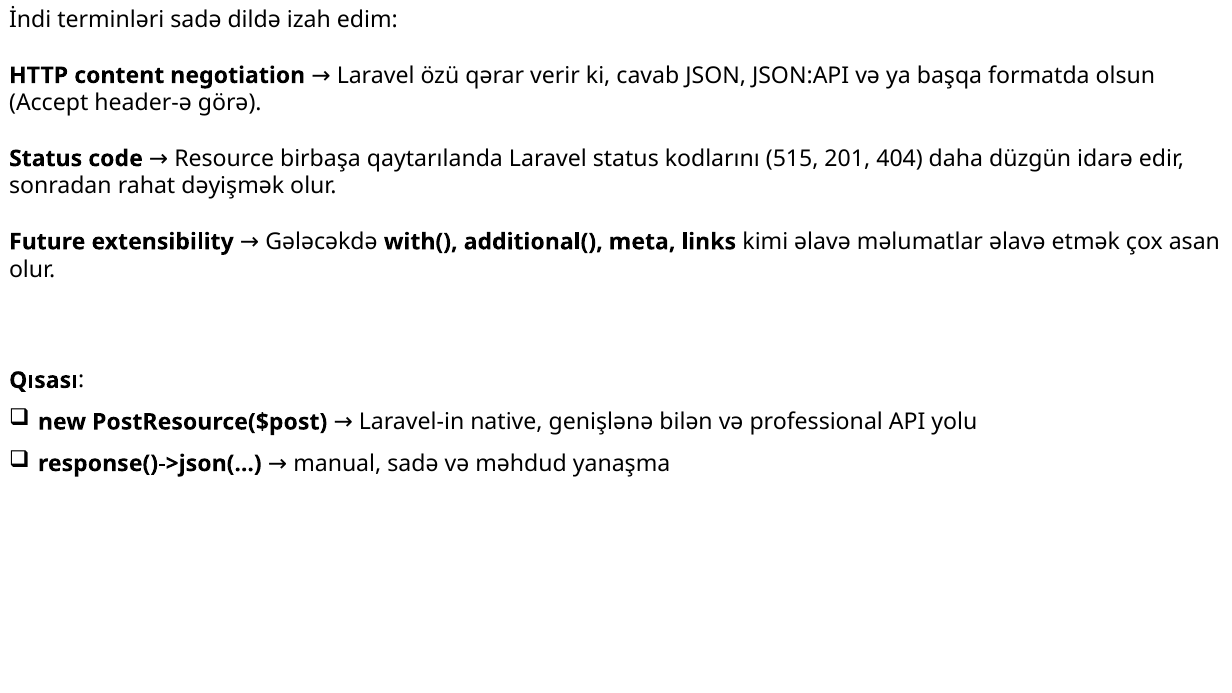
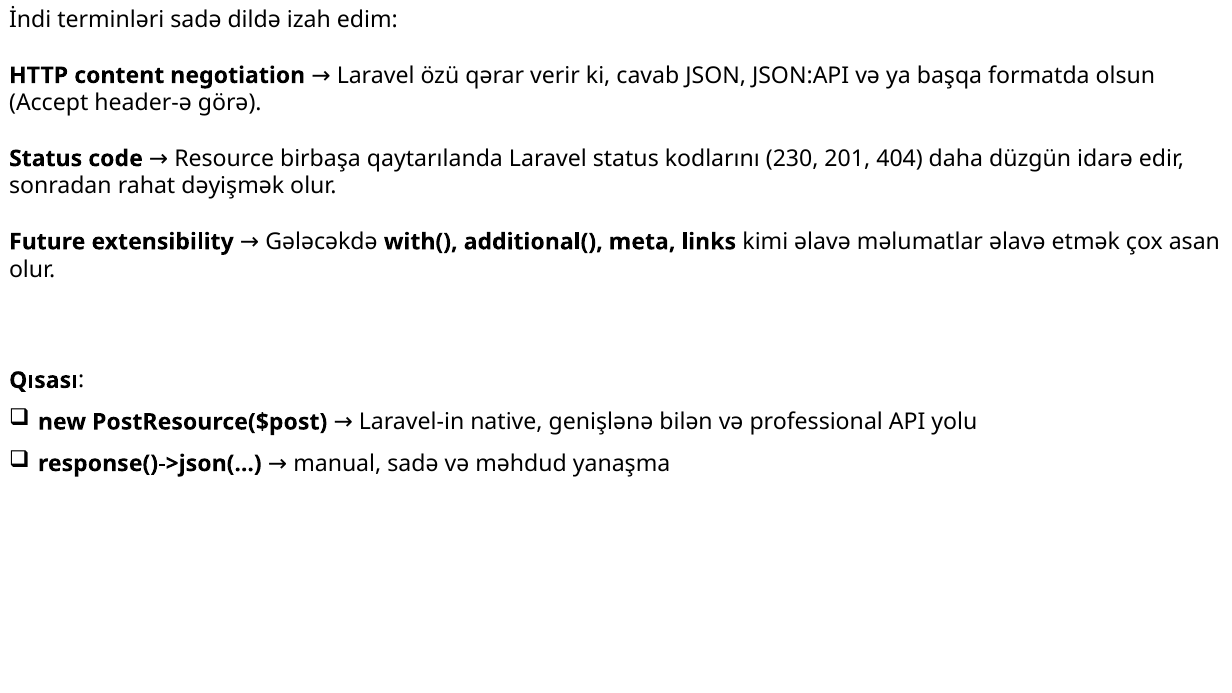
515: 515 -> 230 (792, 159)
